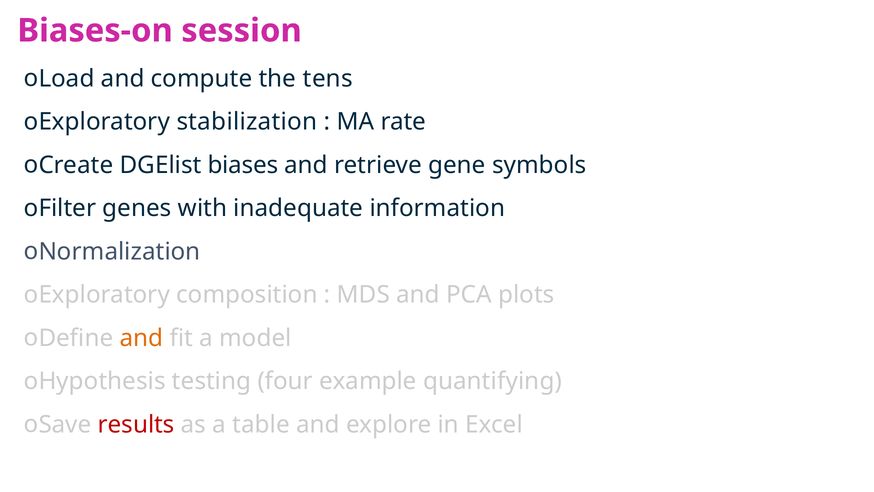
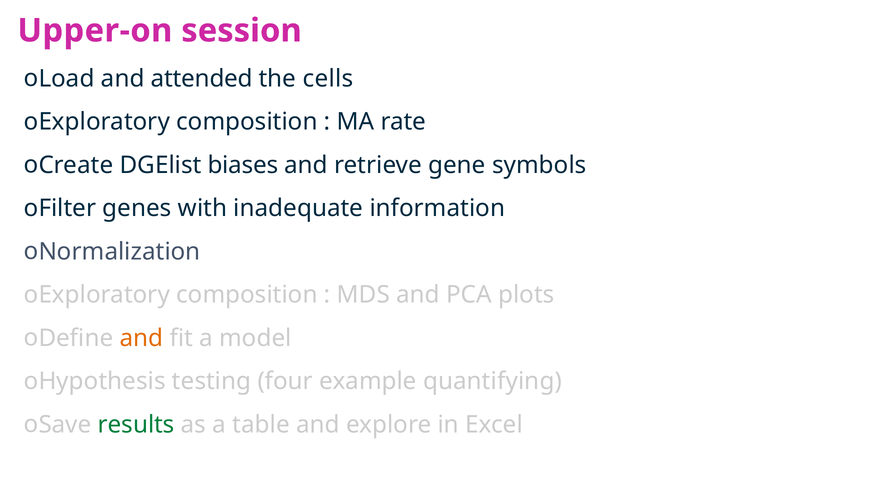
Biases-on: Biases-on -> Upper-on (95, 31)
compute: compute -> attended (202, 78)
tens: tens -> cells (328, 78)
stabilization: stabilization -> composition (247, 122)
results colour: red -> green (136, 424)
